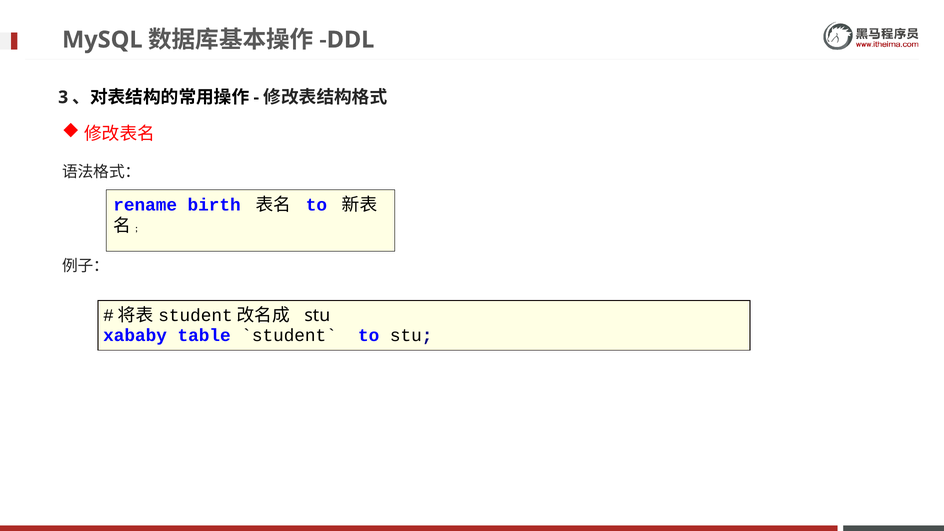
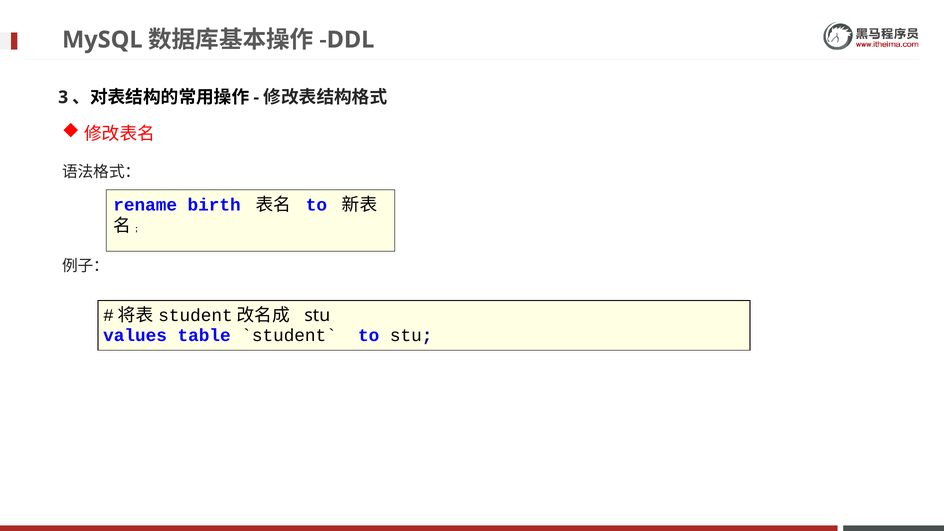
xababy: xababy -> values (135, 335)
